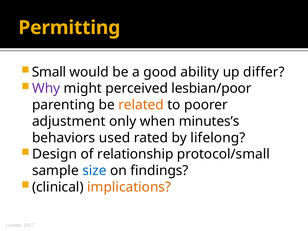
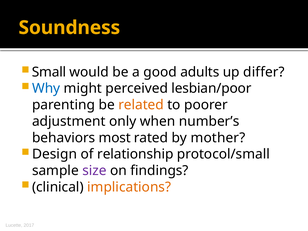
Permitting: Permitting -> Soundness (69, 28)
ability: ability -> adults (200, 72)
Why colour: purple -> blue (46, 88)
minutes’s: minutes’s -> number’s (209, 121)
used: used -> most (115, 138)
lifelong: lifelong -> mother (218, 138)
size colour: blue -> purple (94, 171)
